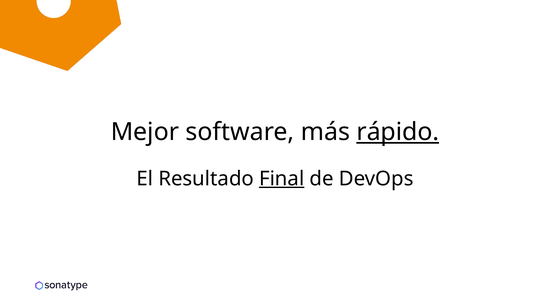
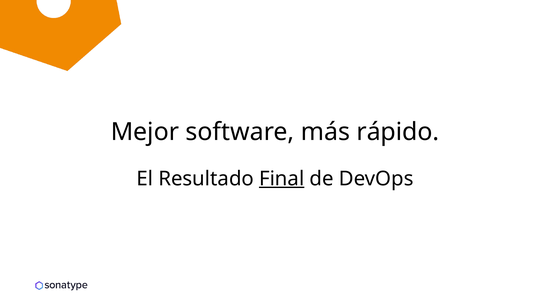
rápido underline: present -> none (398, 132)
